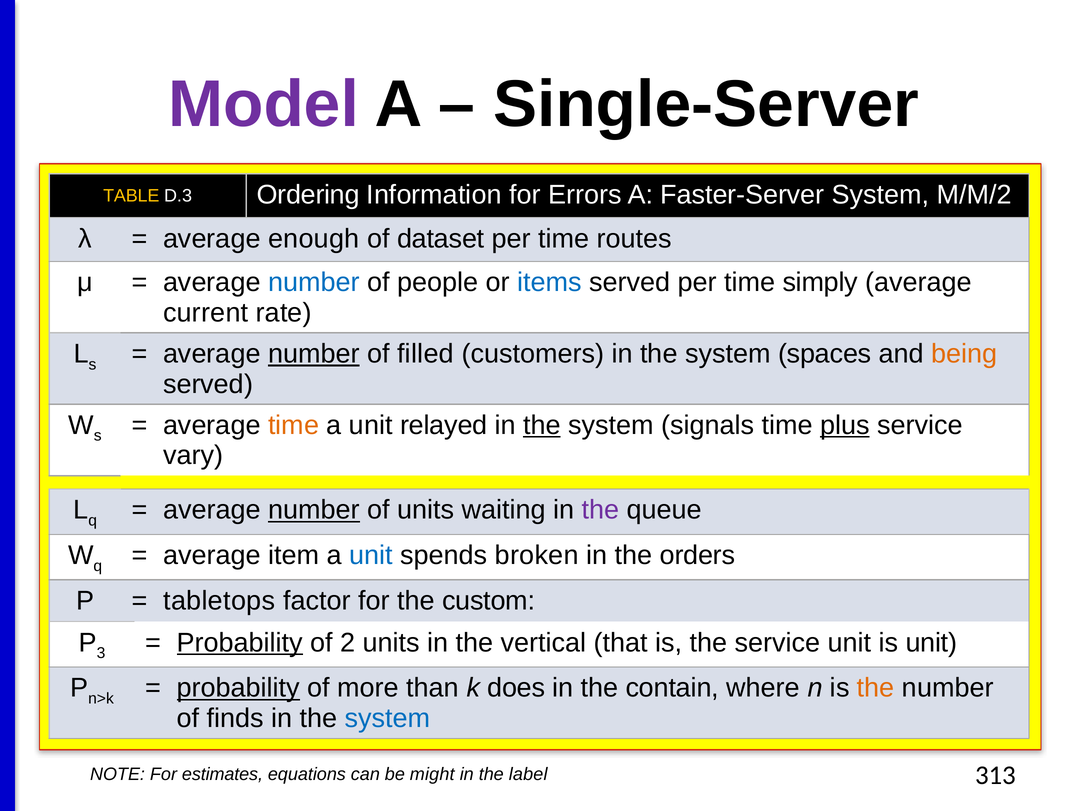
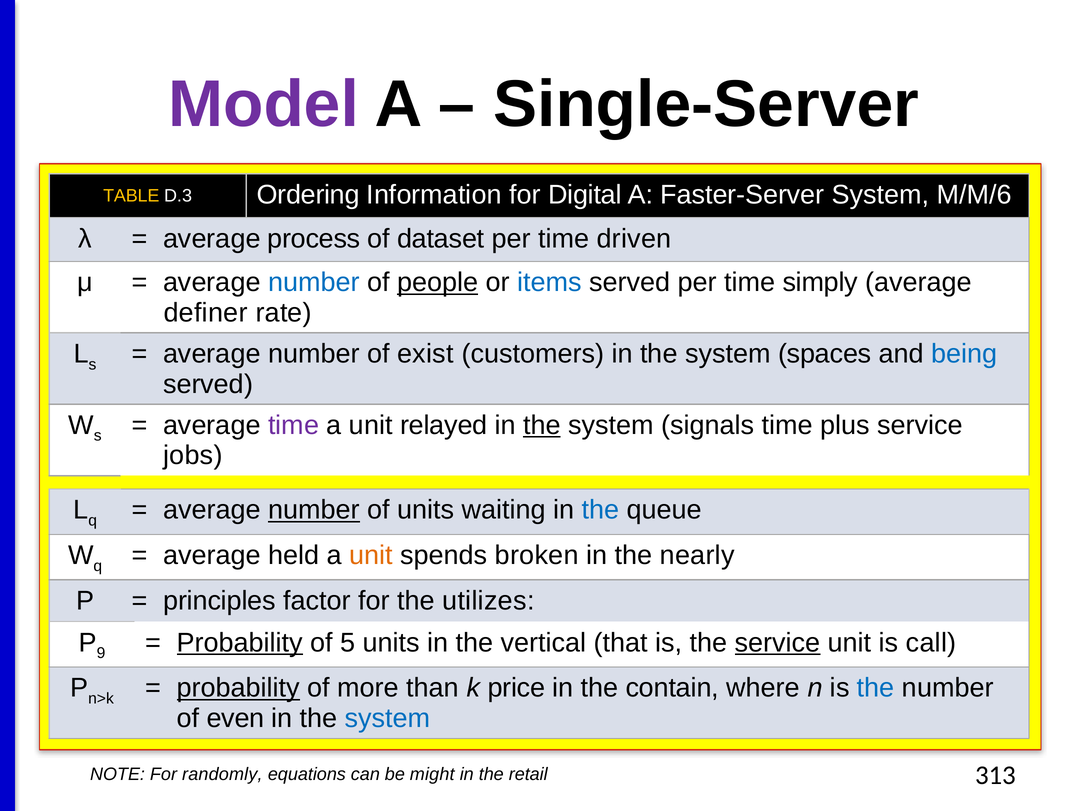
Errors: Errors -> Digital (585, 195)
M/M/2: M/M/2 -> M/M/6 (974, 195)
enough: enough -> process (314, 239)
routes: routes -> driven (634, 239)
people underline: none -> present (438, 282)
current: current -> definer (206, 313)
number underline: present -> none (314, 354)
filled: filled -> exist (425, 354)
being colour: orange -> blue (964, 354)
time colour: orange -> purple (294, 425)
plus underline: present -> none (845, 425)
vary: vary -> jobs (193, 455)
the colour: purple -> blue (601, 510)
item: item -> held (294, 555)
unit colour: blue -> orange (371, 555)
orders: orders -> nearly (697, 555)
tabletops: tabletops -> principles (219, 601)
custom: custom -> utilizes (488, 601)
3: 3 -> 9 (101, 653)
2: 2 -> 5 (348, 642)
service underline: none -> present (778, 642)
is unit: unit -> call (931, 642)
does: does -> price (516, 688)
the colour: orange -> blue (876, 688)
finds: finds -> even (235, 718)
estimates: estimates -> randomly (222, 774)
label: label -> retail (528, 774)
